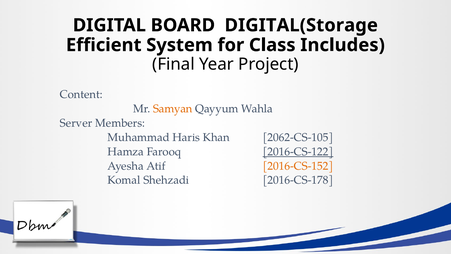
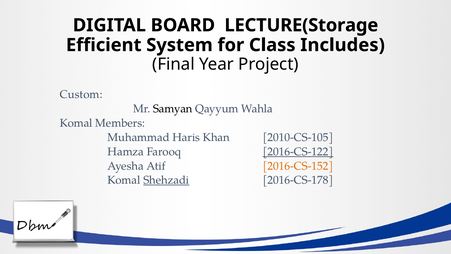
DIGITAL(Storage: DIGITAL(Storage -> LECTURE(Storage (301, 25)
Content: Content -> Custom (81, 94)
Samyan colour: orange -> black (173, 109)
Server: Server -> Komal (76, 123)
2062-CS-105: 2062-CS-105 -> 2010-CS-105 (298, 137)
Shehzadi underline: none -> present (166, 180)
